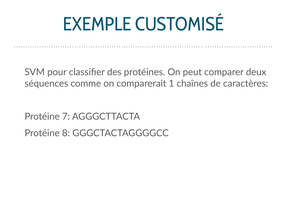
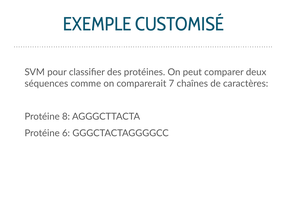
1: 1 -> 7 (171, 83)
7: 7 -> 8 (66, 116)
8: 8 -> 6 (66, 133)
